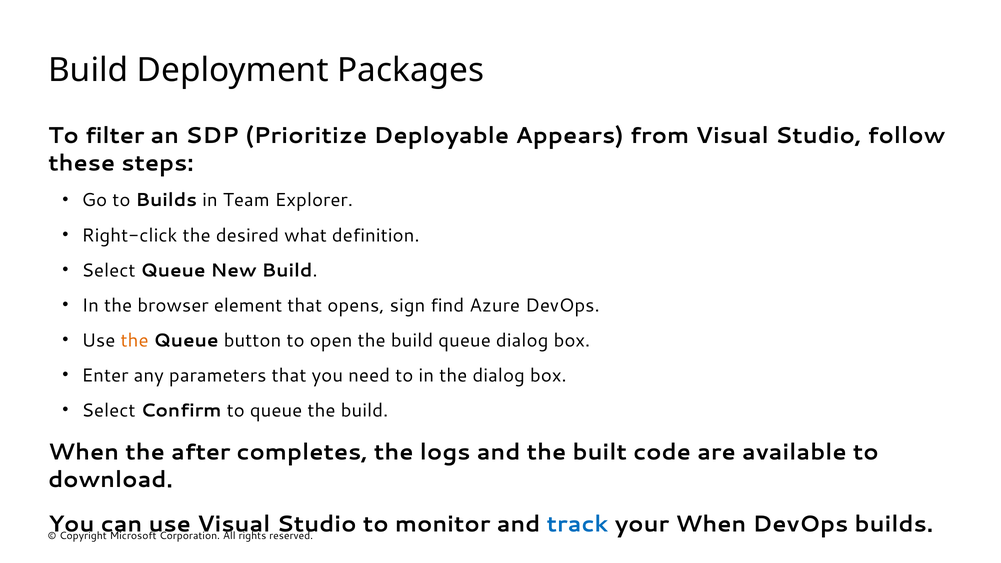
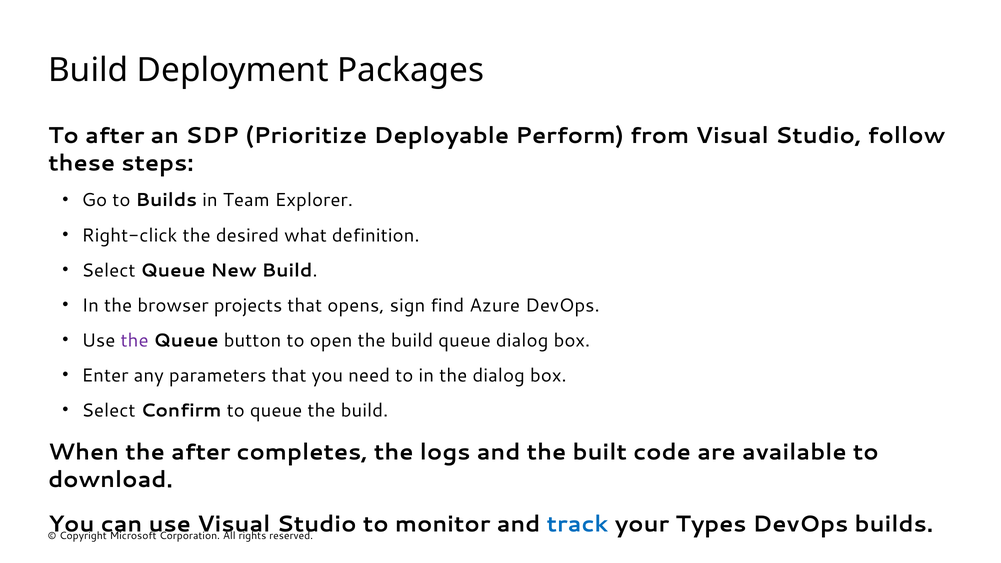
To filter: filter -> after (115, 136)
Appears: Appears -> Perform (570, 136)
element: element -> projects (248, 305)
the colour: orange -> purple (135, 340)
your When: When -> Types (711, 524)
